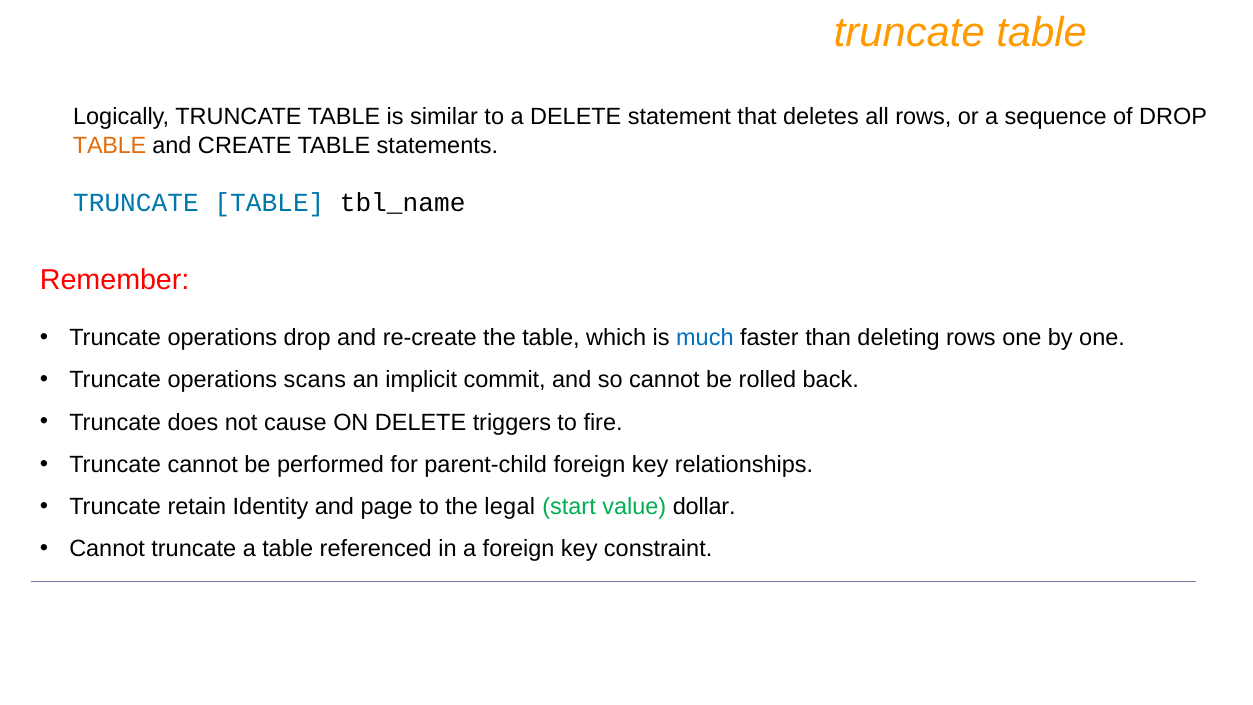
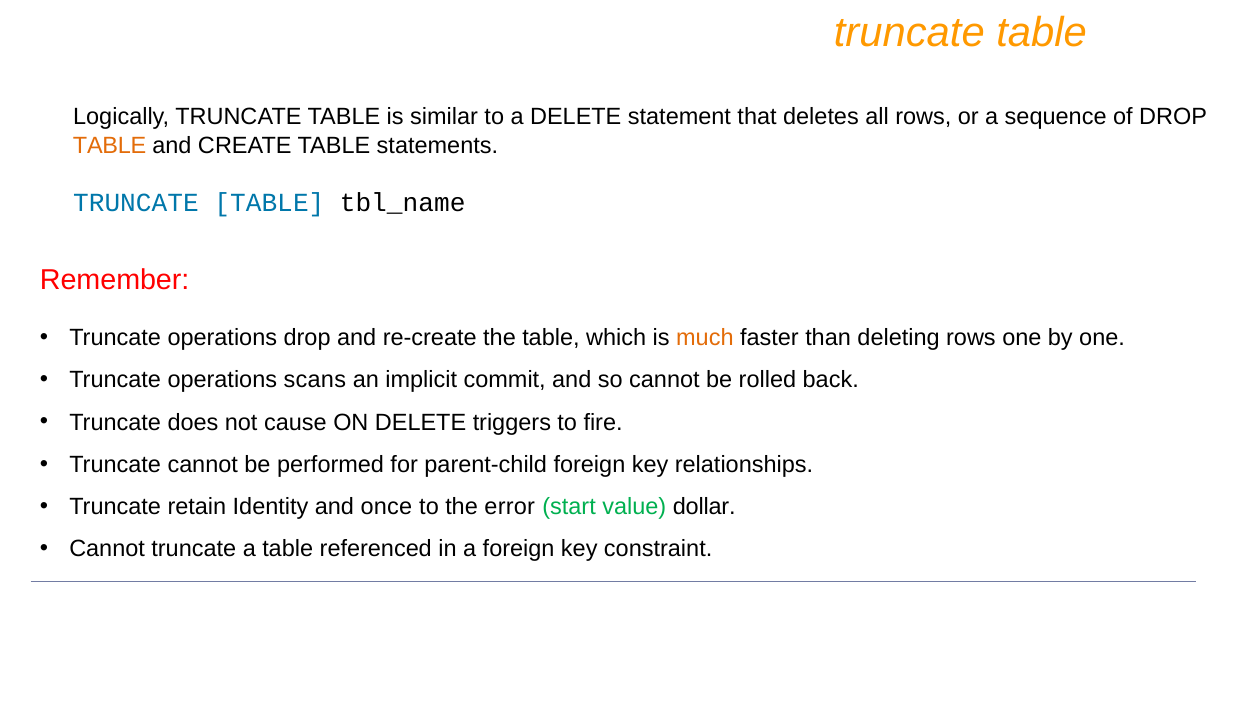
much colour: blue -> orange (705, 338)
page: page -> once (386, 507)
legal: legal -> error (510, 507)
